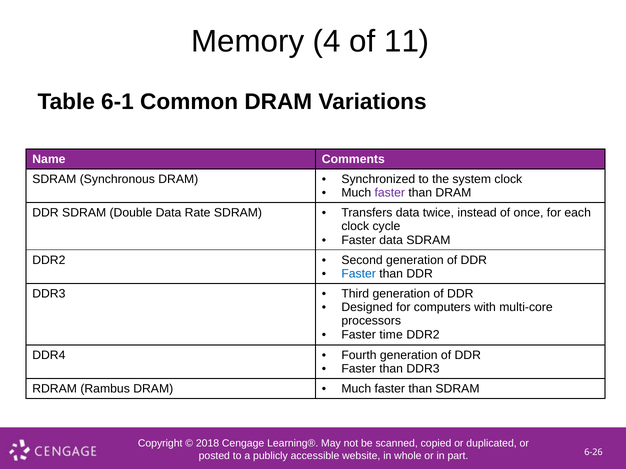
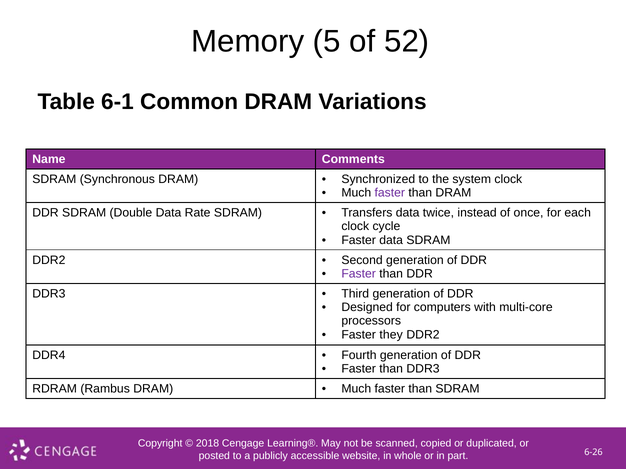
4: 4 -> 5 (327, 41)
11: 11 -> 52 (407, 41)
Faster colour: blue -> purple (359, 274)
time: time -> they (391, 335)
